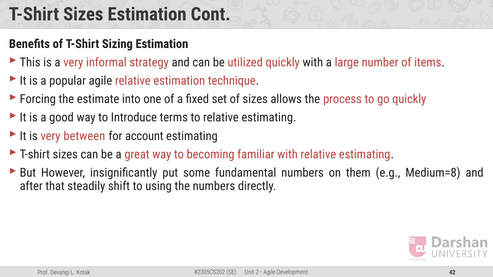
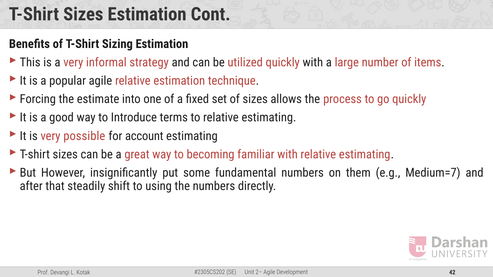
between: between -> possible (84, 136)
Medium=8: Medium=8 -> Medium=7 (433, 173)
